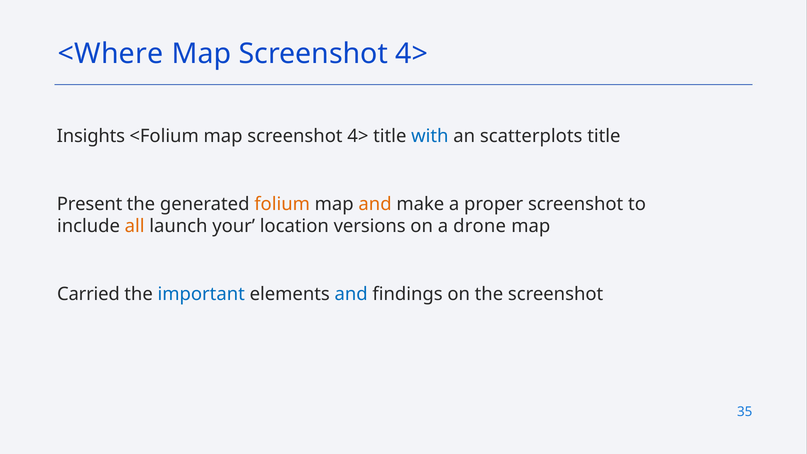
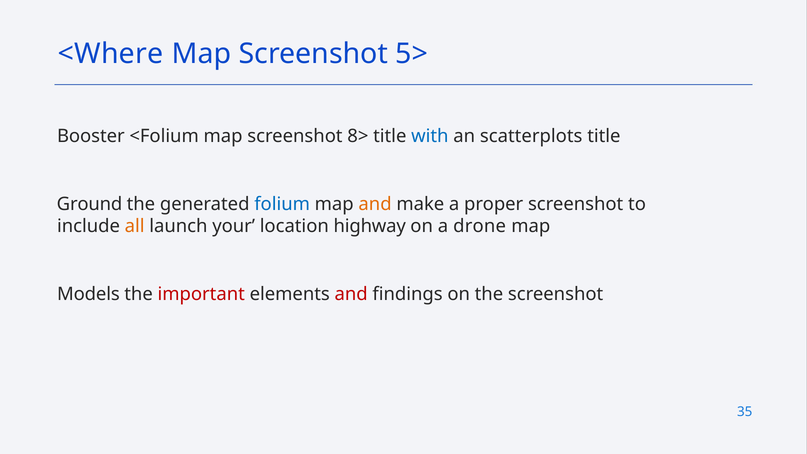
4>: 4> -> 5> (412, 54)
Insights: Insights -> Booster (91, 136)
<Folium map screenshot 4>: 4> -> 8> (358, 136)
Present: Present -> Ground (90, 204)
folium colour: orange -> blue (282, 204)
versions: versions -> highway (370, 226)
Carried: Carried -> Models (88, 294)
important colour: blue -> red (201, 294)
and colour: blue -> red (351, 294)
